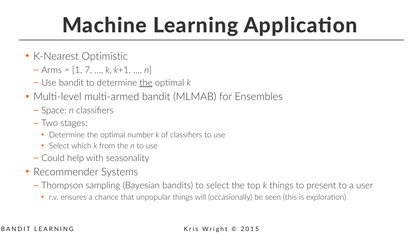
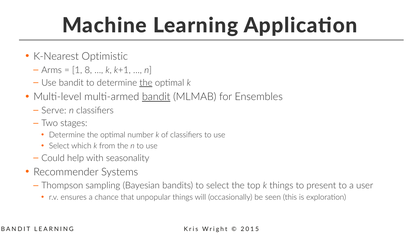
7: 7 -> 8 (88, 70)
bandit underline: none -> present (156, 97)
Space: Space -> Serve (54, 110)
